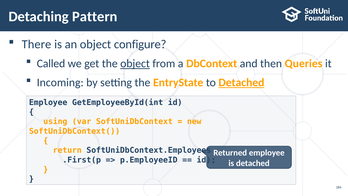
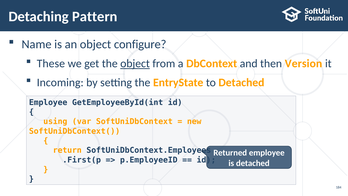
There: There -> Name (37, 44)
Called: Called -> These (51, 64)
Queries: Queries -> Version (303, 64)
Detached underline: present -> none (241, 82)
